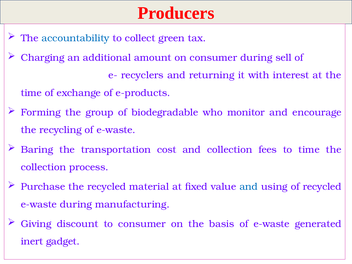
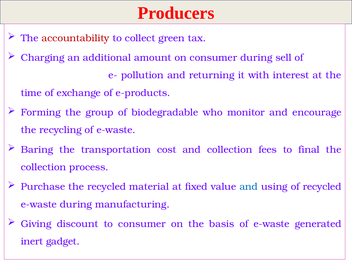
accountability colour: blue -> red (76, 38)
recyclers: recyclers -> pollution (142, 75)
to time: time -> final (309, 150)
